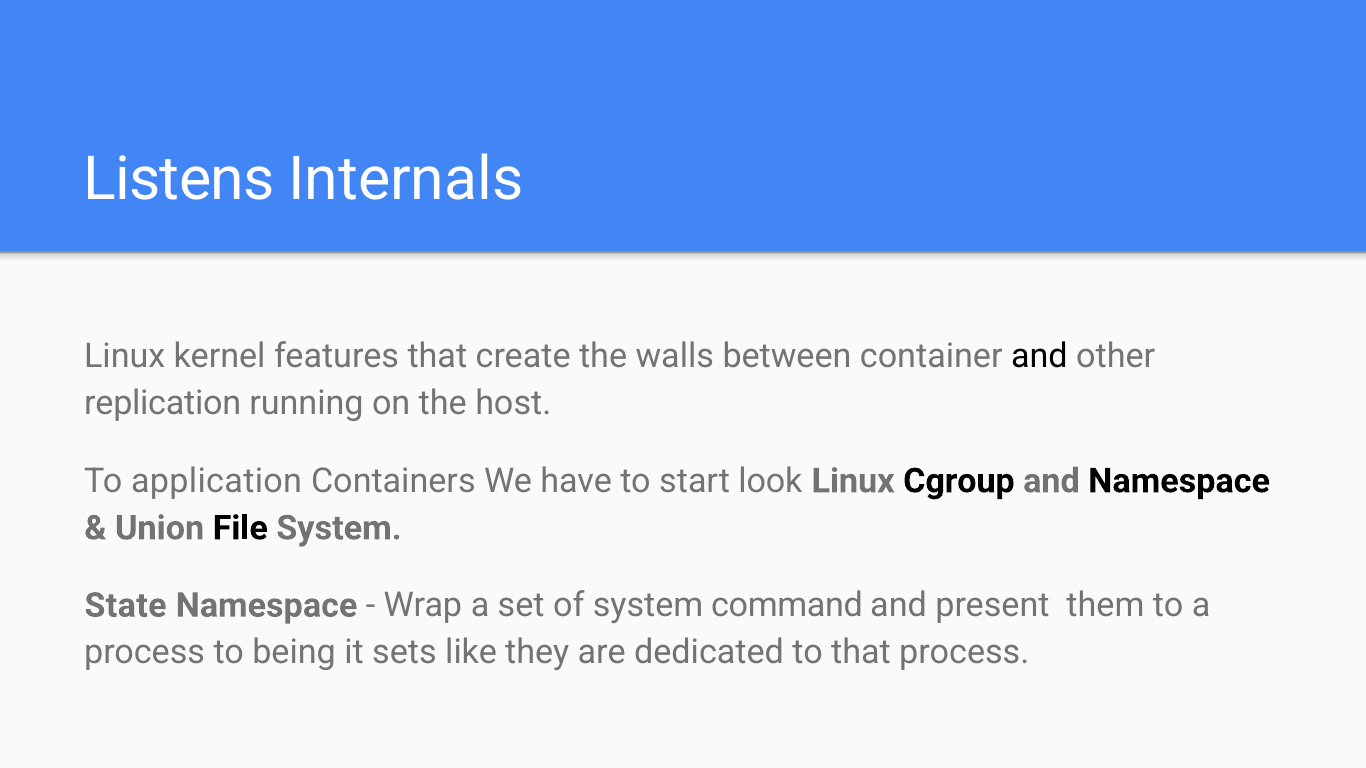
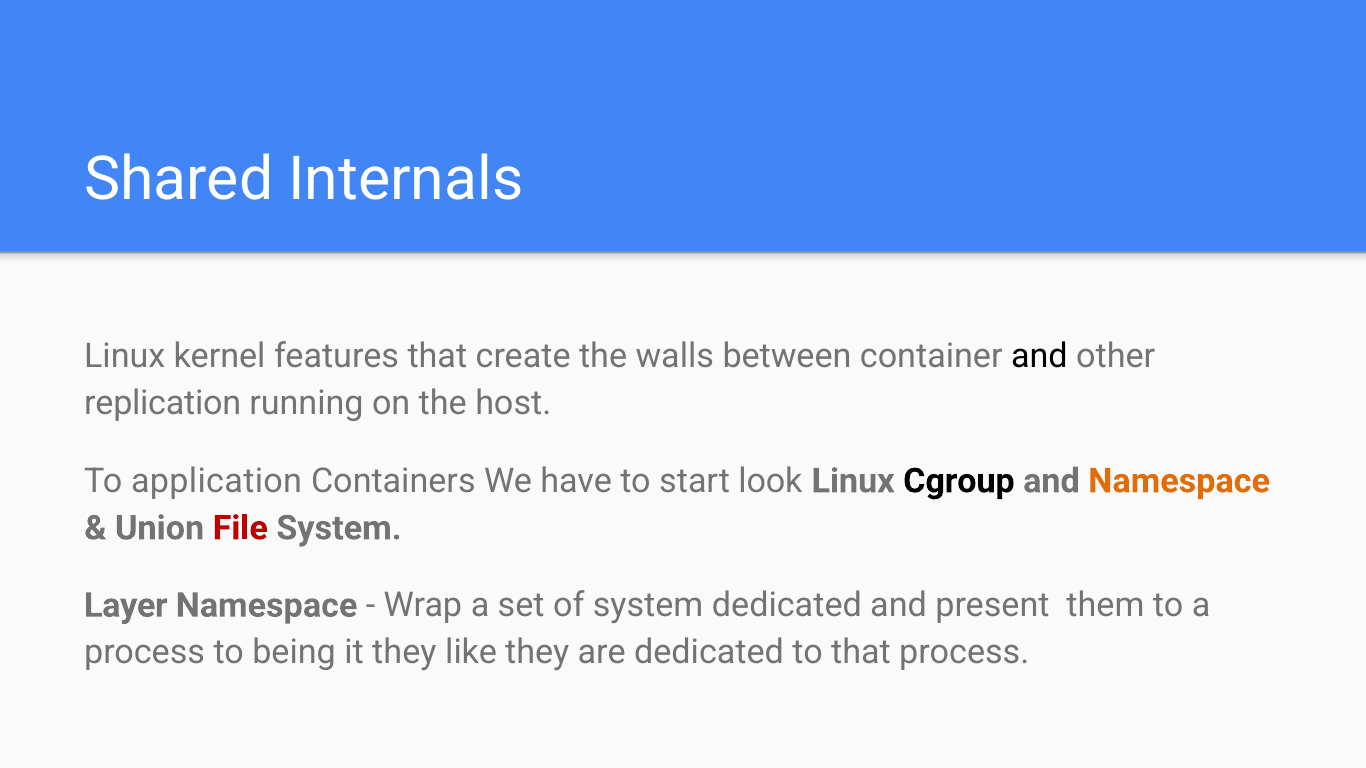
Listens: Listens -> Shared (179, 179)
Namespace colour: black -> orange (1179, 481)
File colour: black -> red (240, 528)
State: State -> Layer (126, 606)
system command: command -> dedicated (787, 606)
it sets: sets -> they (404, 653)
